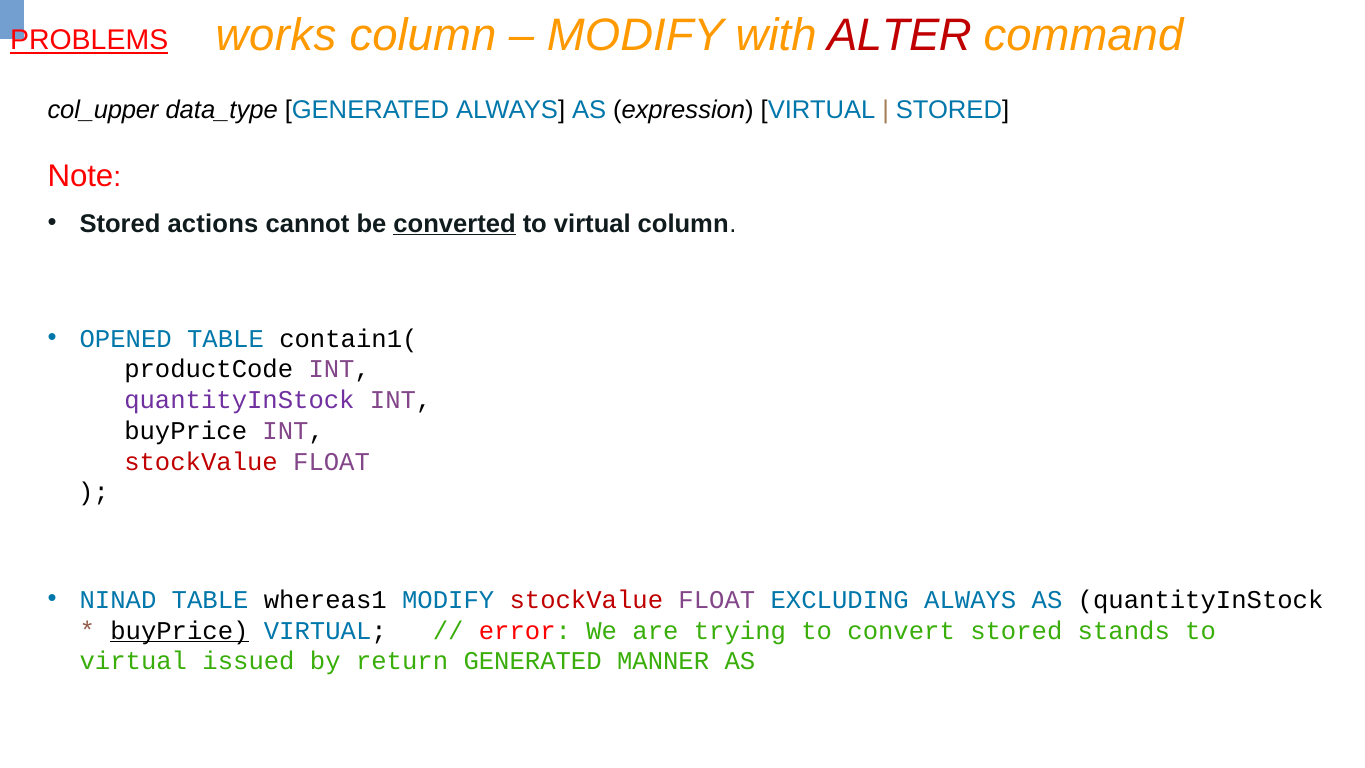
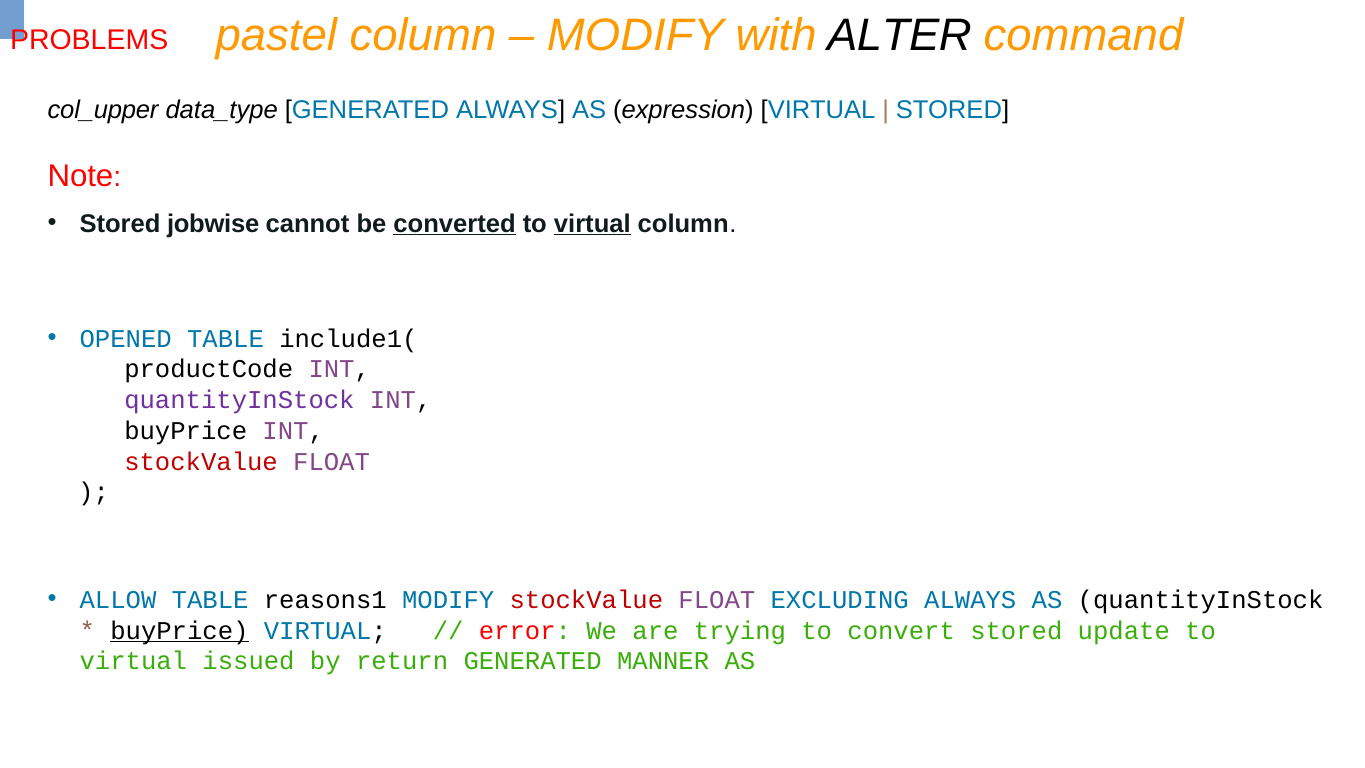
works: works -> pastel (276, 36)
ALTER colour: red -> black (899, 36)
PROBLEMS underline: present -> none (89, 41)
actions: actions -> jobwise (213, 224)
virtual underline: none -> present (592, 224)
contain1(: contain1( -> include1( (348, 339)
NINAD: NINAD -> ALLOW (118, 600)
whereas1: whereas1 -> reasons1 (325, 600)
stands: stands -> update (1124, 630)
